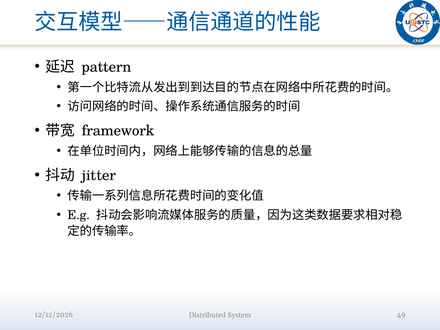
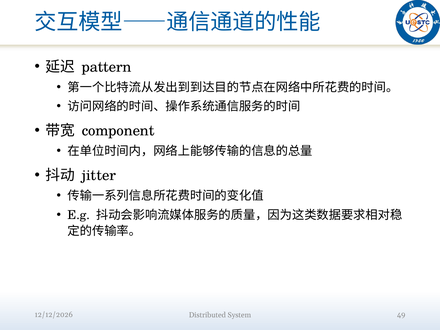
framework: framework -> component (118, 131)
